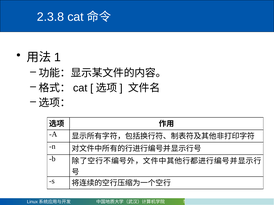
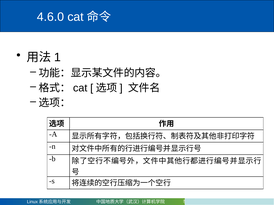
2.3.8: 2.3.8 -> 4.6.0 (51, 17)
